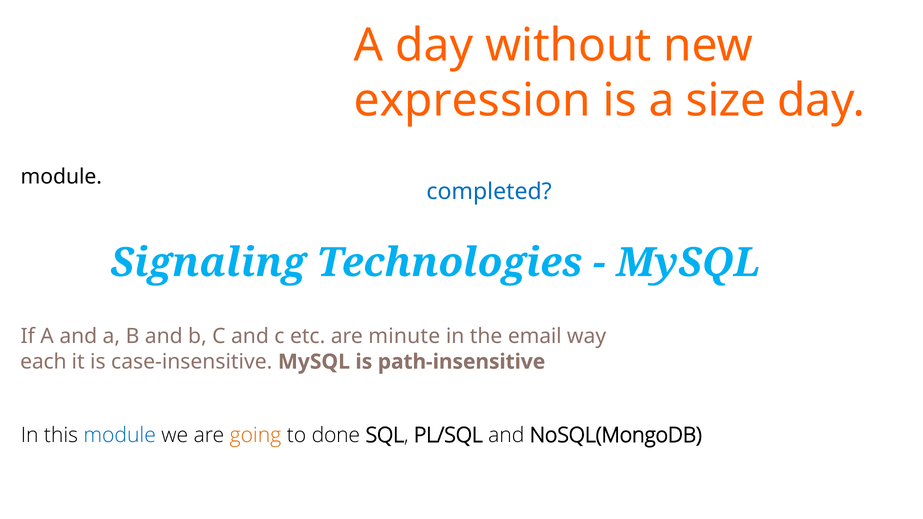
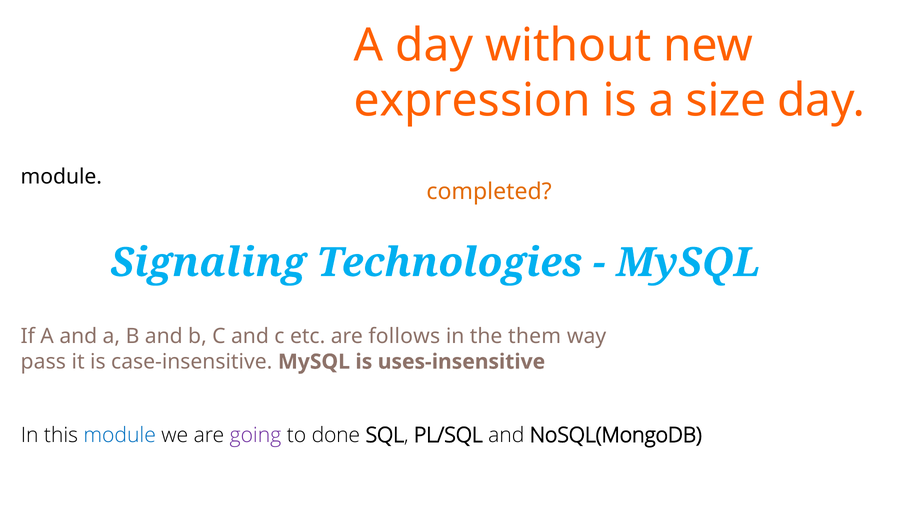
completed colour: blue -> orange (489, 192)
minute: minute -> follows (404, 336)
email: email -> them (535, 336)
each: each -> pass (43, 362)
path-insensitive: path-insensitive -> uses-insensitive (461, 362)
going colour: orange -> purple (255, 435)
